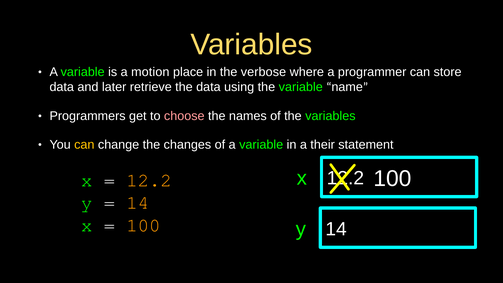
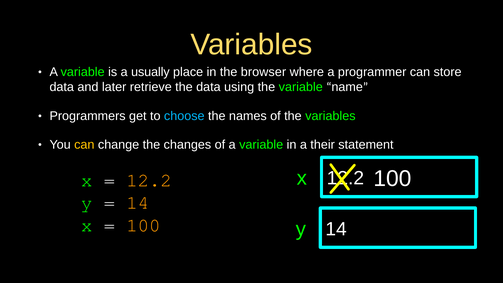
motion: motion -> usually (150, 72)
verbose: verbose -> browser (263, 72)
choose colour: pink -> light blue (184, 116)
